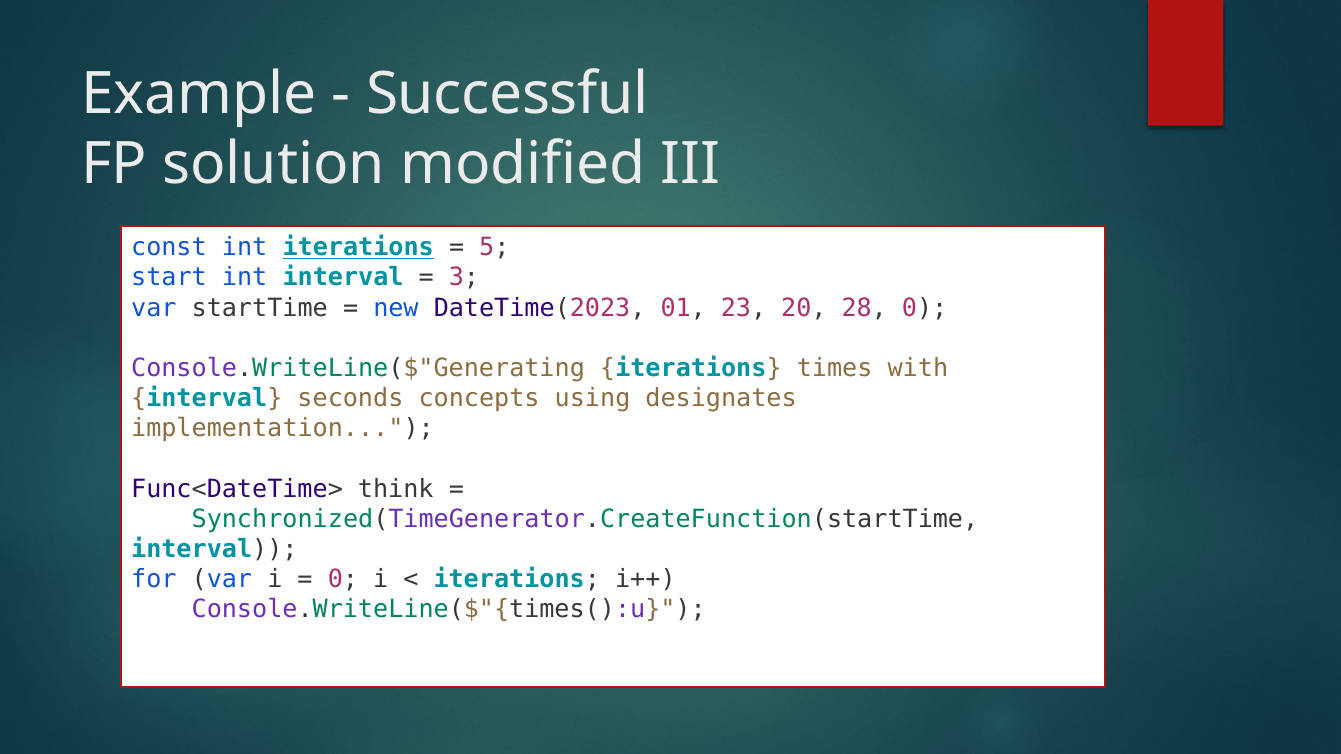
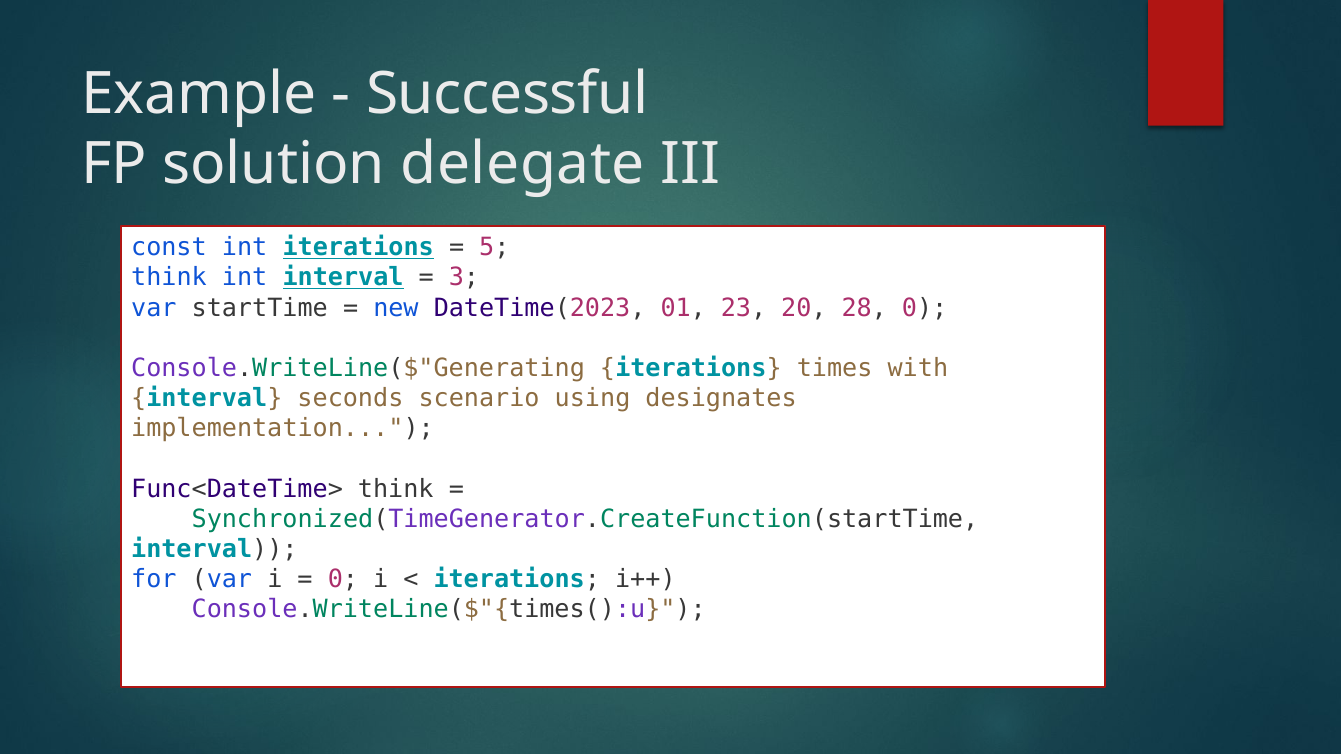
modified: modified -> delegate (523, 165)
start: start -> think (169, 278)
interval underline: none -> present (343, 278)
concepts: concepts -> scenario (479, 398)
